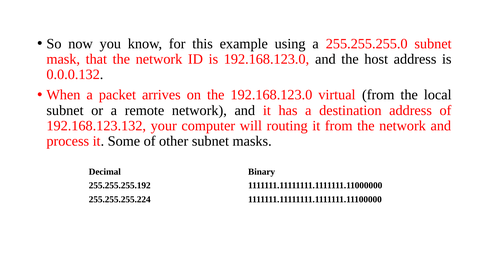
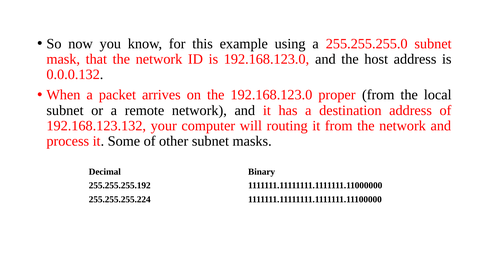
virtual: virtual -> proper (337, 95)
